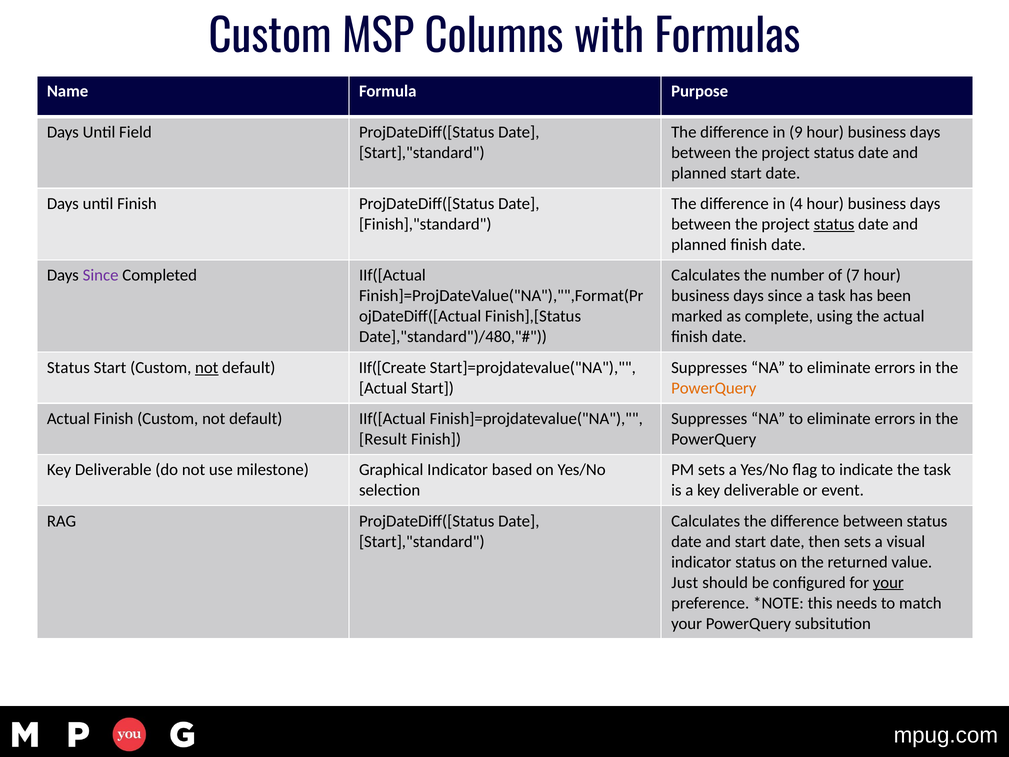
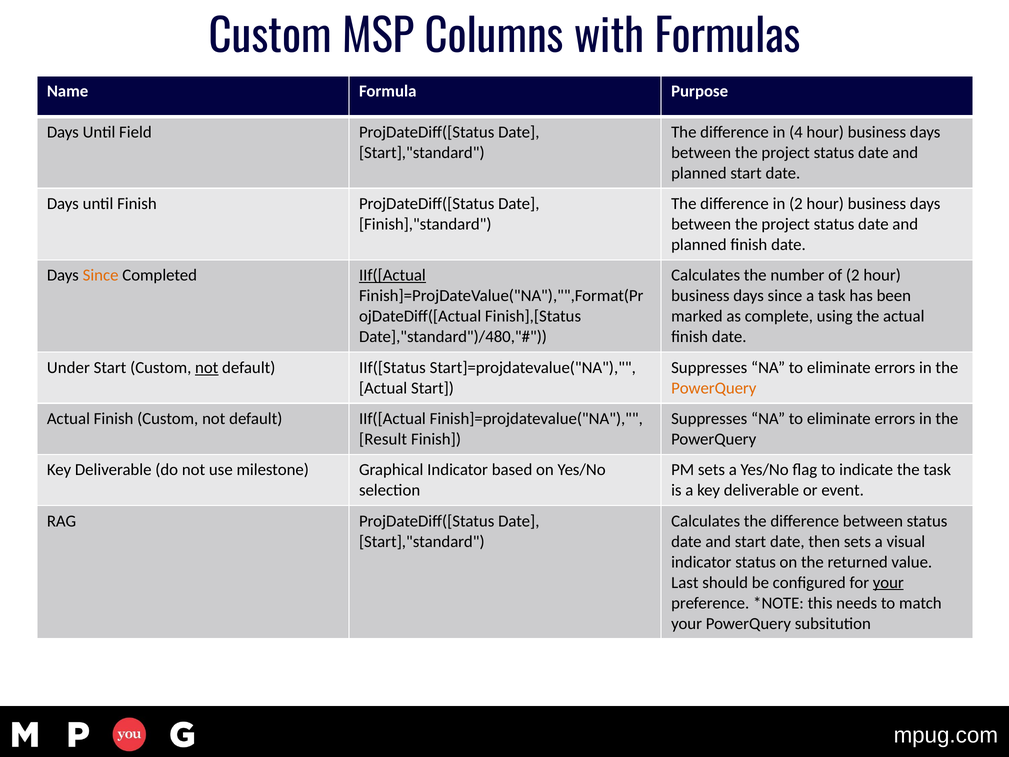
9: 9 -> 4 (796, 132)
in 4: 4 -> 2 (796, 204)
status underline: present -> none (834, 224)
Since colour: purple -> orange (101, 275)
IIf([Actual underline: none -> present (392, 275)
of 7: 7 -> 2 (853, 275)
Status: Status -> Under (68, 367)
IIf([Create: IIf([Create -> IIf([Status (392, 367)
Just: Just -> Last (685, 582)
